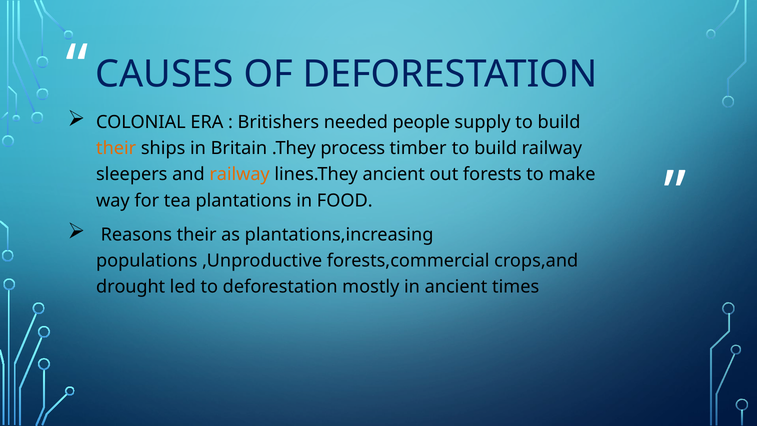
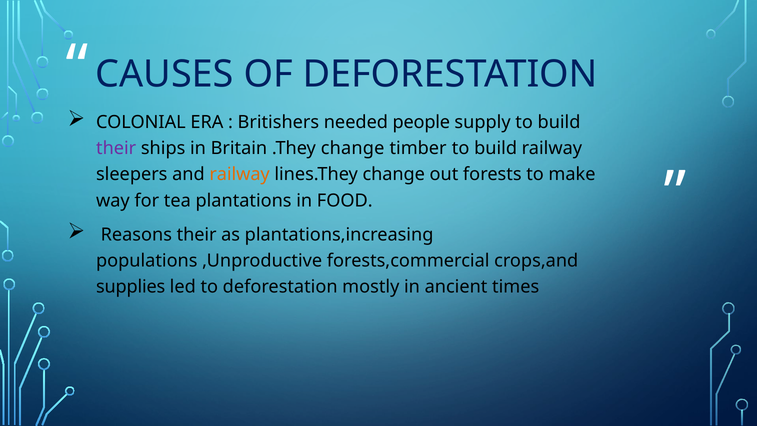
their colour: orange -> purple (116, 148)
.They process: process -> change (353, 148)
lines.They ancient: ancient -> change (394, 174)
drought: drought -> supplies (131, 287)
